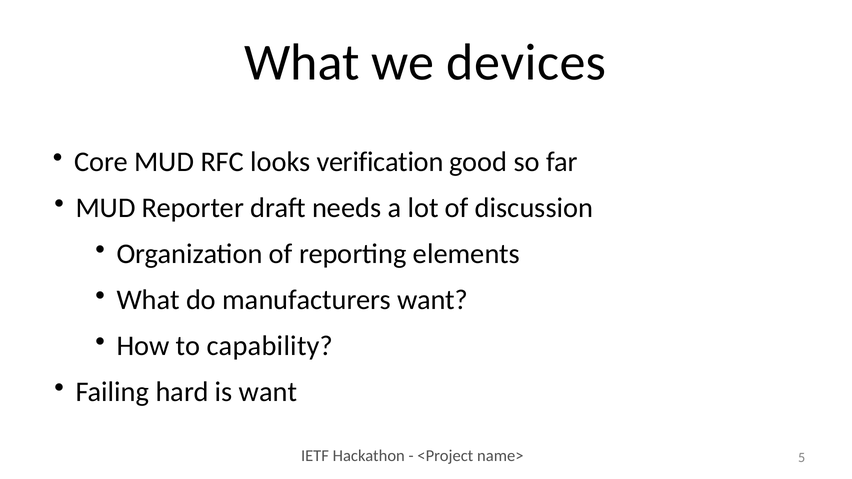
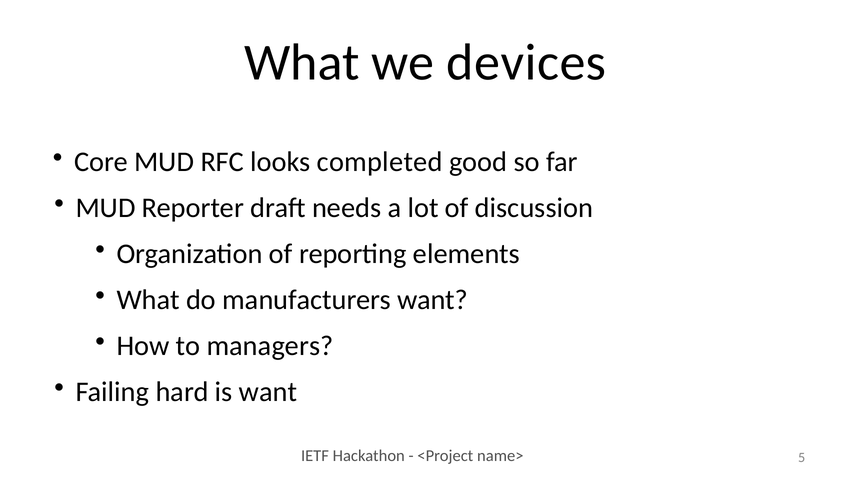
verification: verification -> completed (380, 162)
capability: capability -> managers (270, 346)
